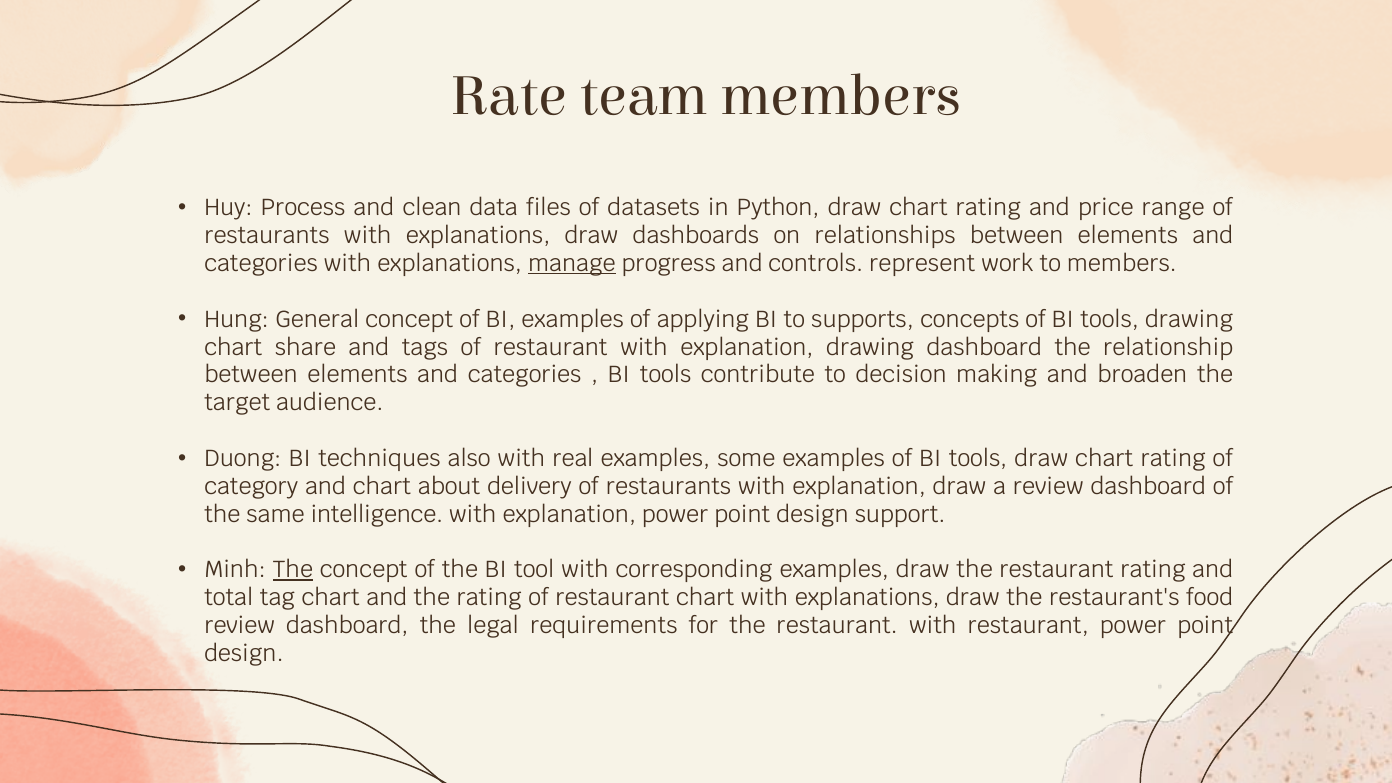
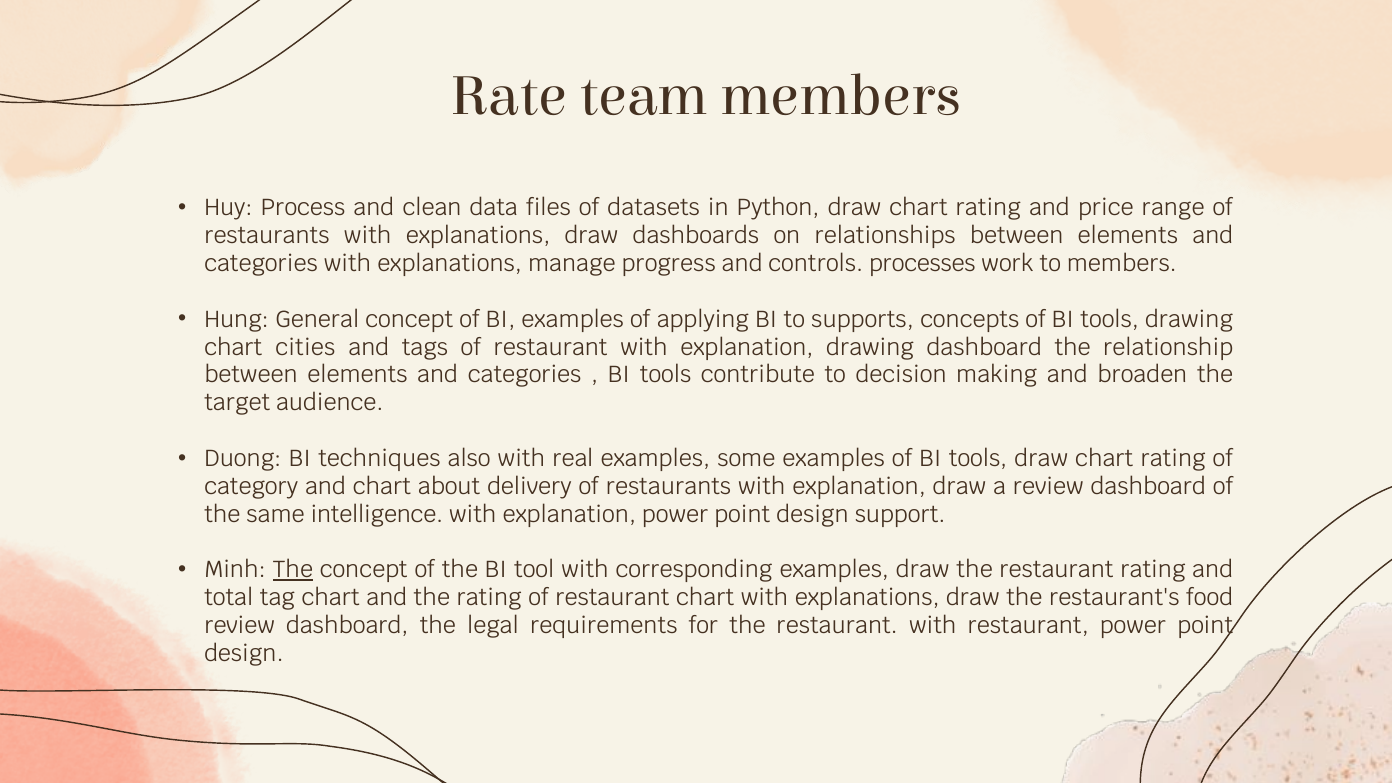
manage underline: present -> none (572, 264)
represent: represent -> processes (922, 264)
share: share -> cities (305, 347)
